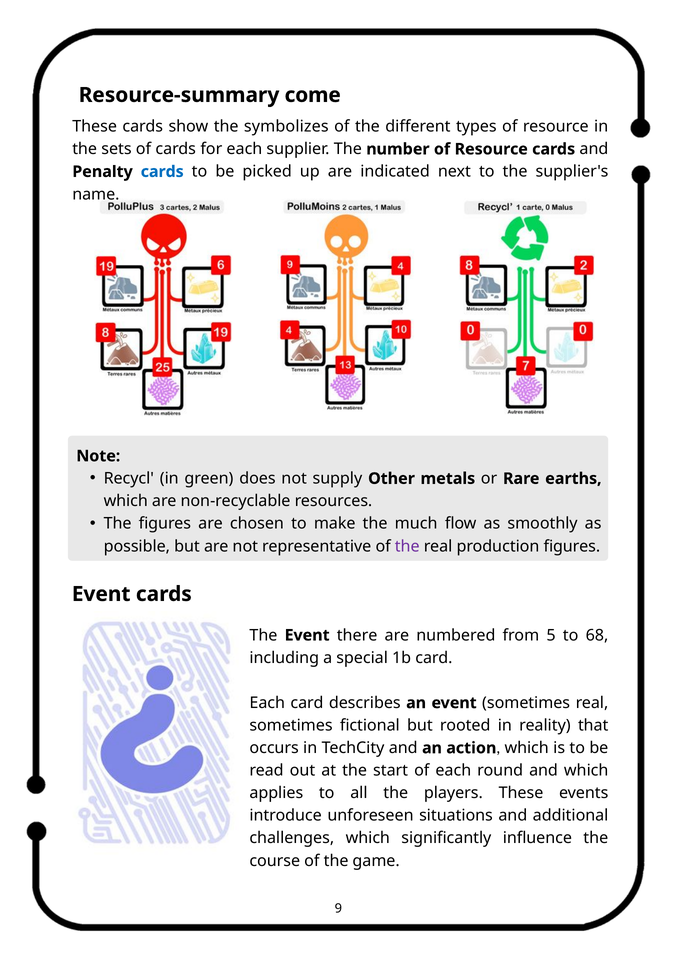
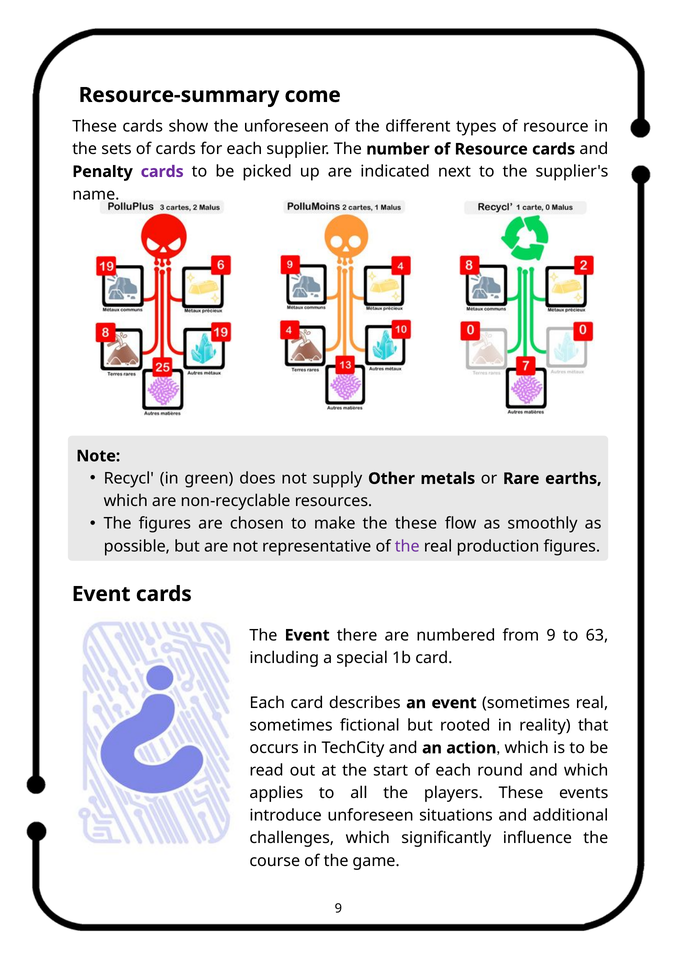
the symbolizes: symbolizes -> unforeseen (286, 127)
cards colour: blue -> purple (162, 172)
the much: much -> these (416, 524)
from 5: 5 -> 9 (551, 636)
68: 68 -> 63 (597, 636)
